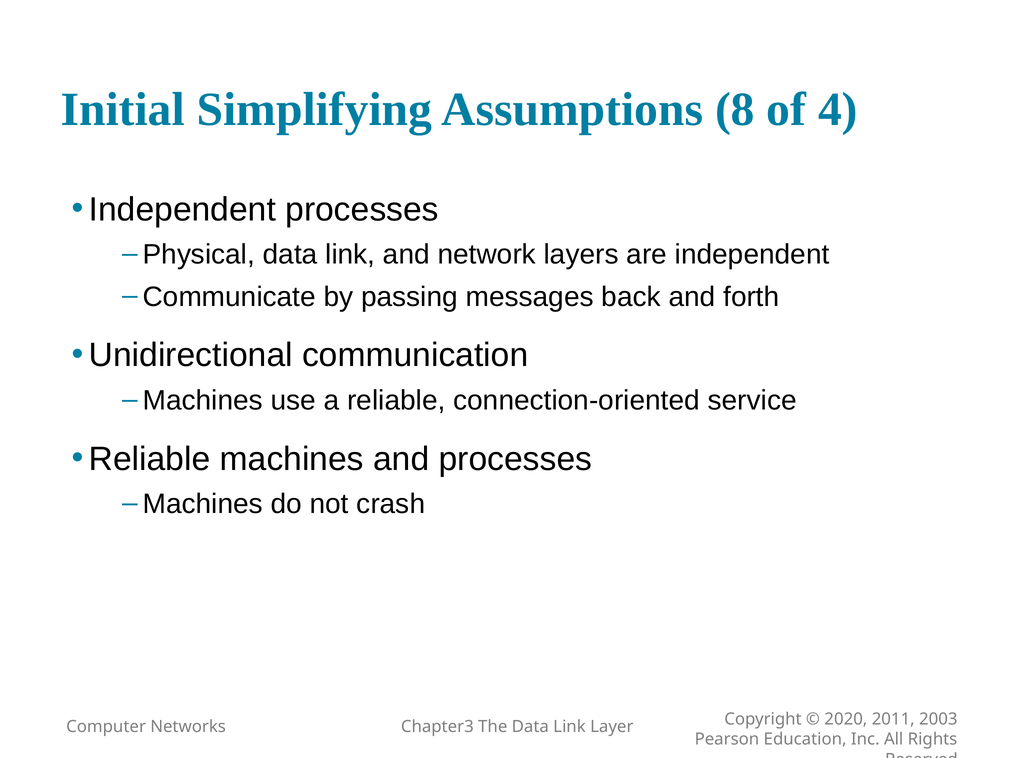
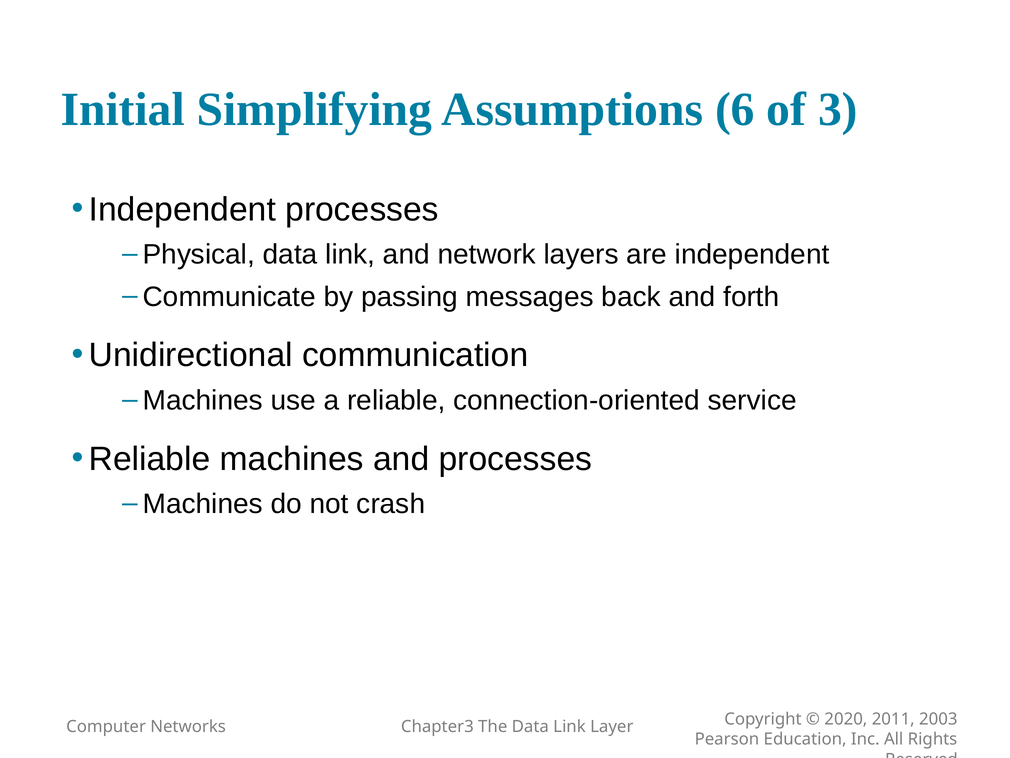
8: 8 -> 6 (735, 110)
4: 4 -> 3 (838, 110)
